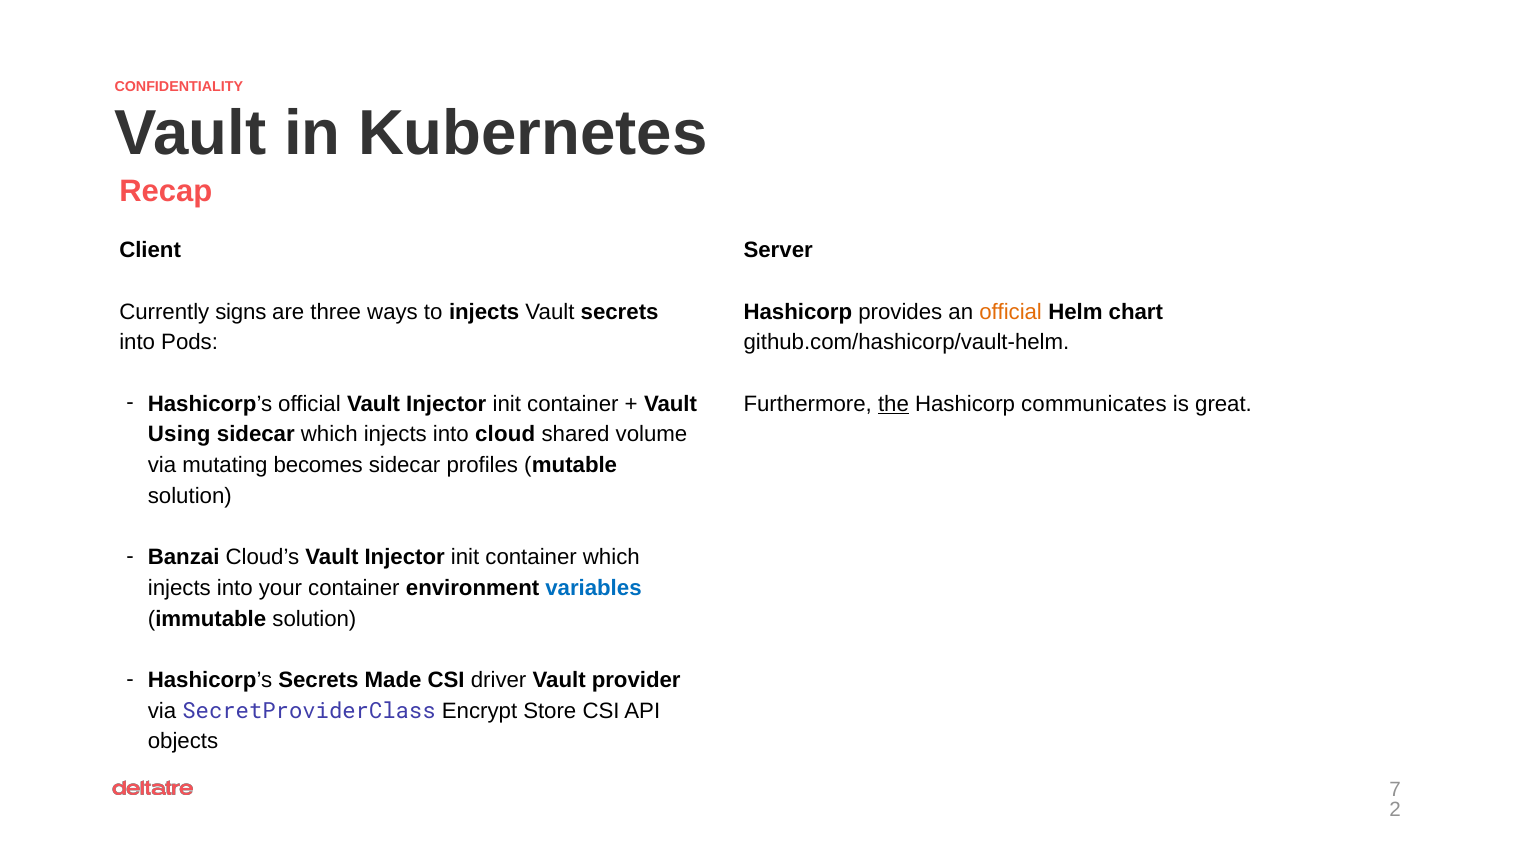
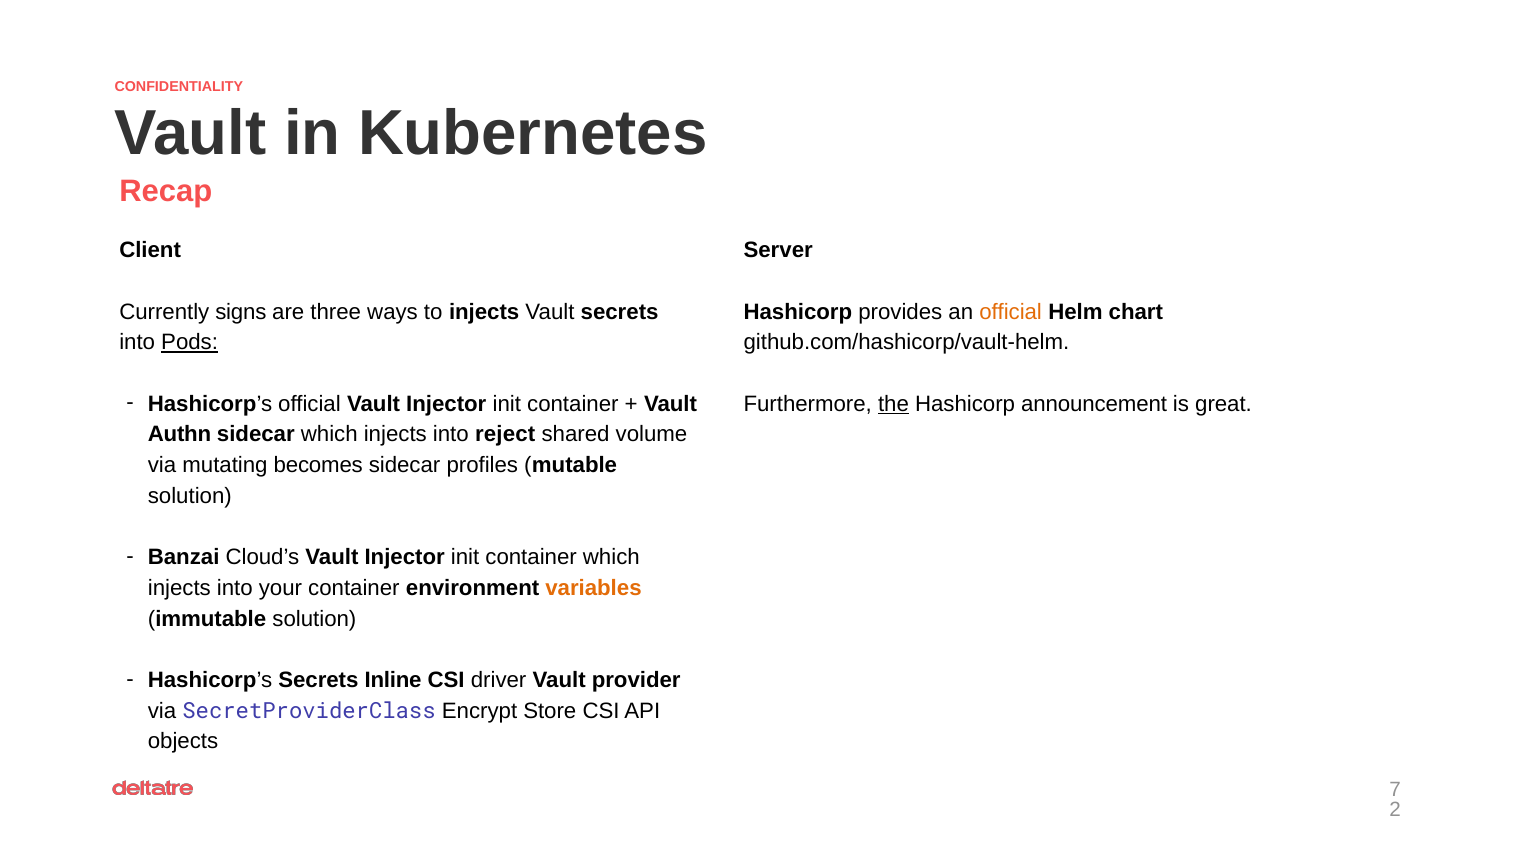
Pods underline: none -> present (190, 343)
communicates: communicates -> announcement (1094, 404)
Using: Using -> Authn (179, 435)
cloud: cloud -> reject (505, 435)
variables colour: blue -> orange (593, 588)
Made: Made -> Inline (393, 680)
